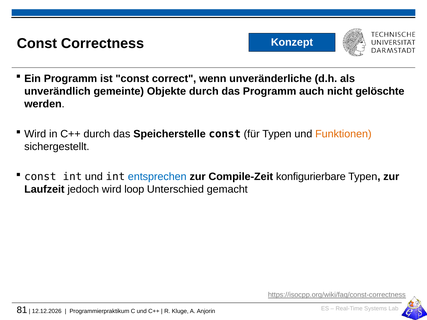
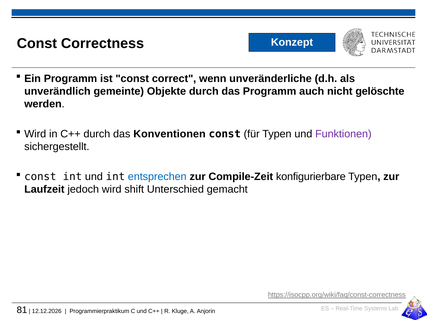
Speicherstelle: Speicherstelle -> Konventionen (170, 134)
Funktionen colour: orange -> purple (343, 134)
loop: loop -> shift (134, 190)
